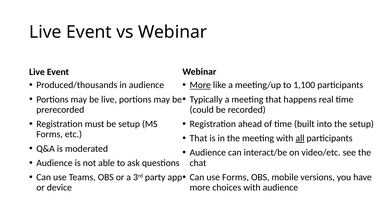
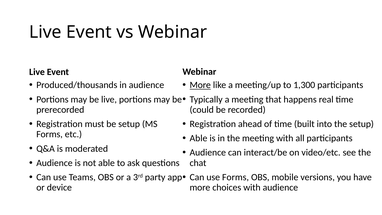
1,100: 1,100 -> 1,300 (304, 85)
That: That -> Able (198, 138)
all underline: present -> none (300, 138)
